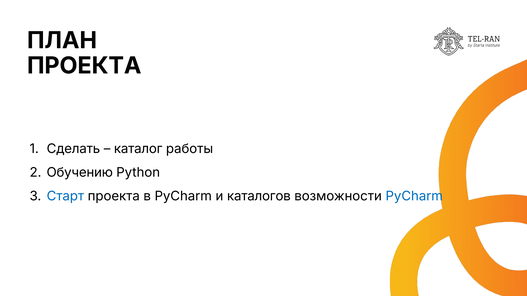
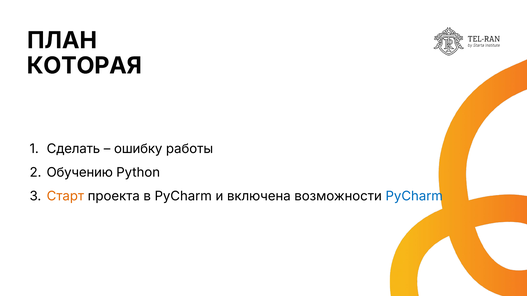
ПРОЕКТА: ПРОЕКТА -> КОТОРАЯ (84, 66)
каталог: каталог -> ошибку (138, 149)
Старт colour: blue -> orange (65, 196)
каталогов: каталогов -> включена (259, 196)
